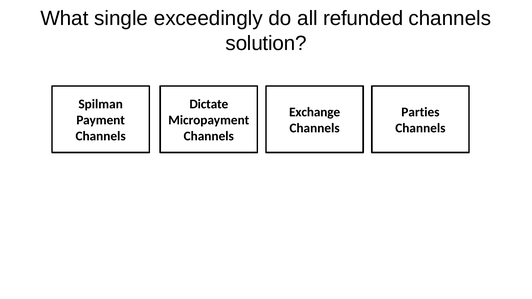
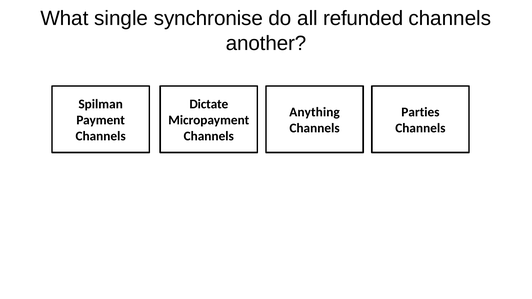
exceedingly: exceedingly -> synchronise (208, 18)
solution: solution -> another (266, 43)
Exchange: Exchange -> Anything (315, 112)
